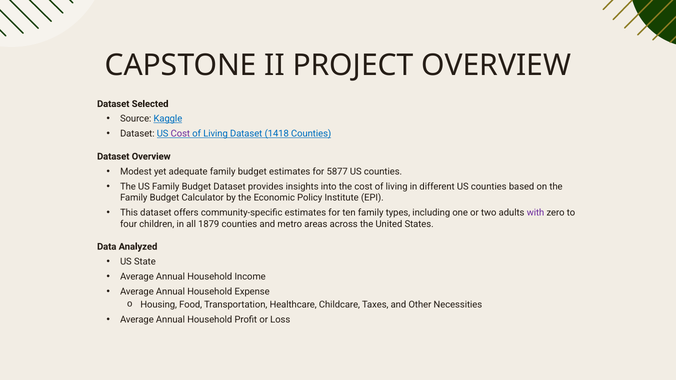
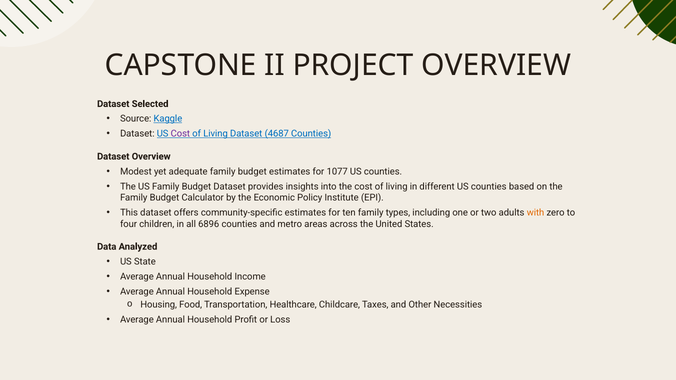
1418: 1418 -> 4687 (277, 134)
5877: 5877 -> 1077 (337, 172)
with colour: purple -> orange (536, 213)
1879: 1879 -> 6896 (209, 224)
